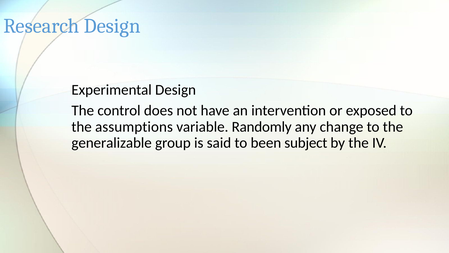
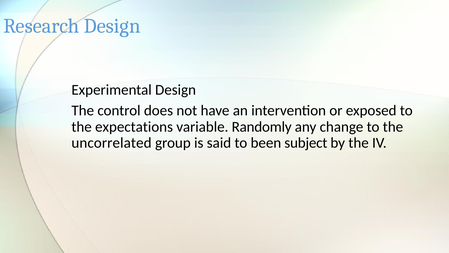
assumptions: assumptions -> expectations (134, 127)
generalizable: generalizable -> uncorrelated (112, 143)
